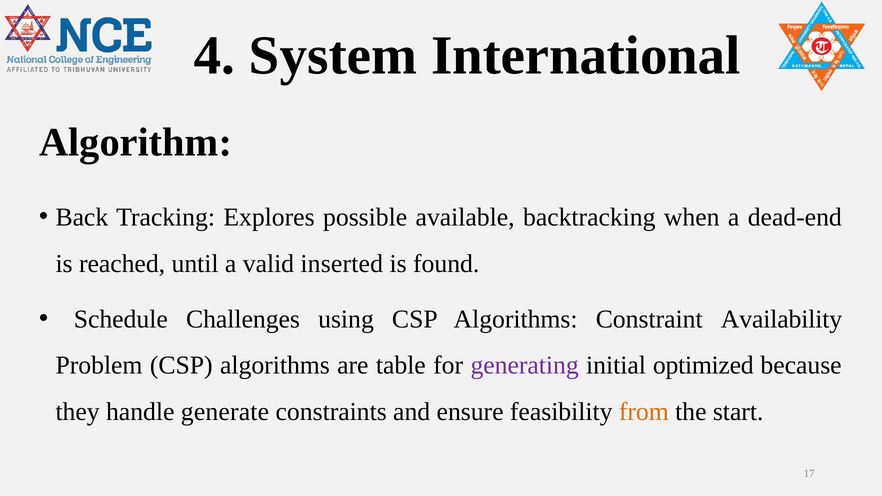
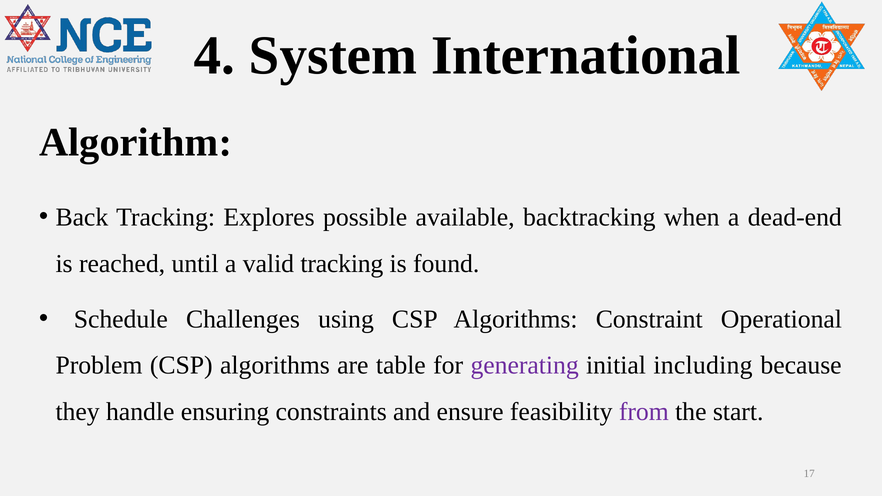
valid inserted: inserted -> tracking (342, 264)
Availability: Availability -> Operational (781, 319)
optimized: optimized -> including (703, 365)
generate: generate -> ensuring (225, 412)
from colour: orange -> purple (644, 412)
